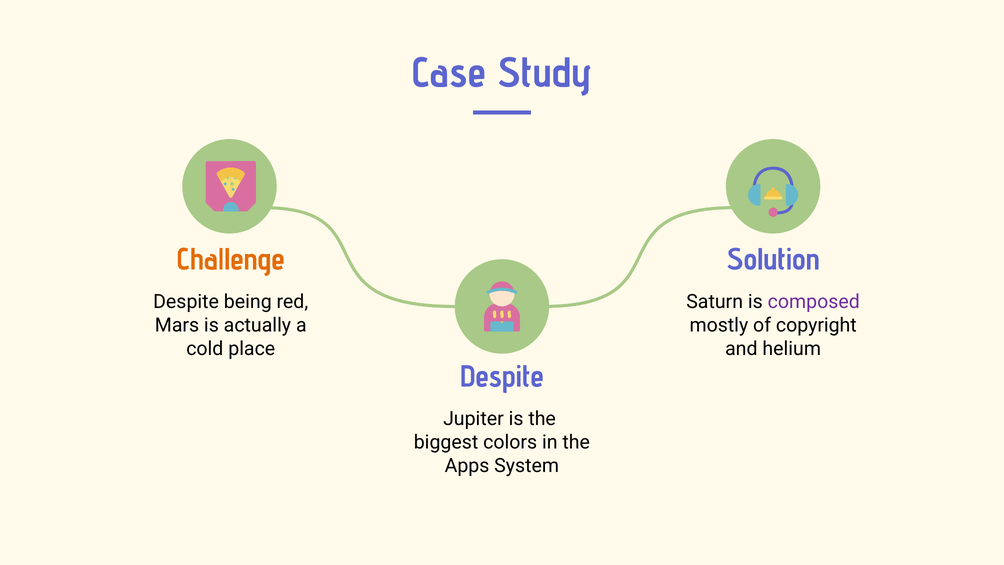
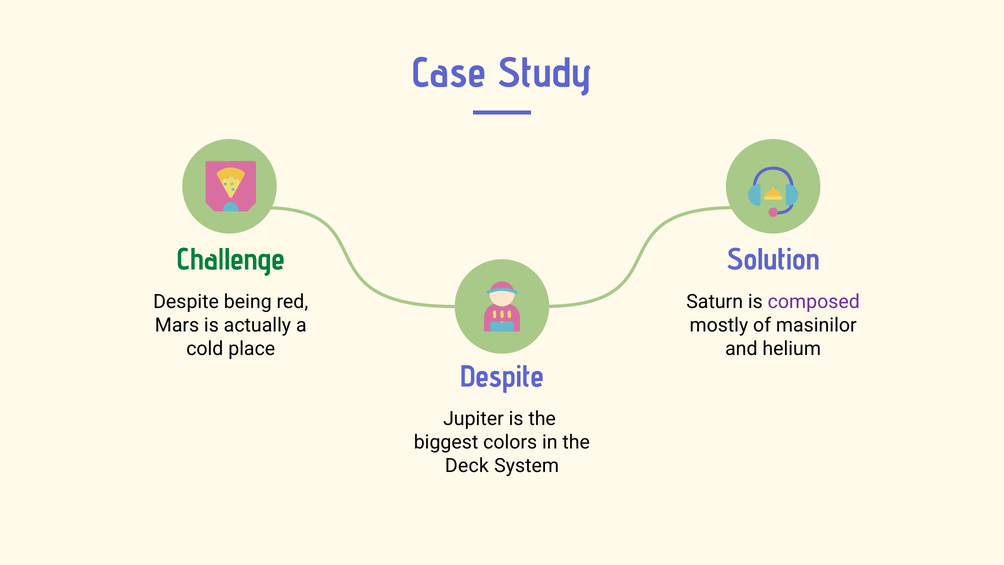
Challenge colour: orange -> green (231, 259)
copyright: copyright -> masinilor (816, 325)
Apps: Apps -> Deck (467, 466)
